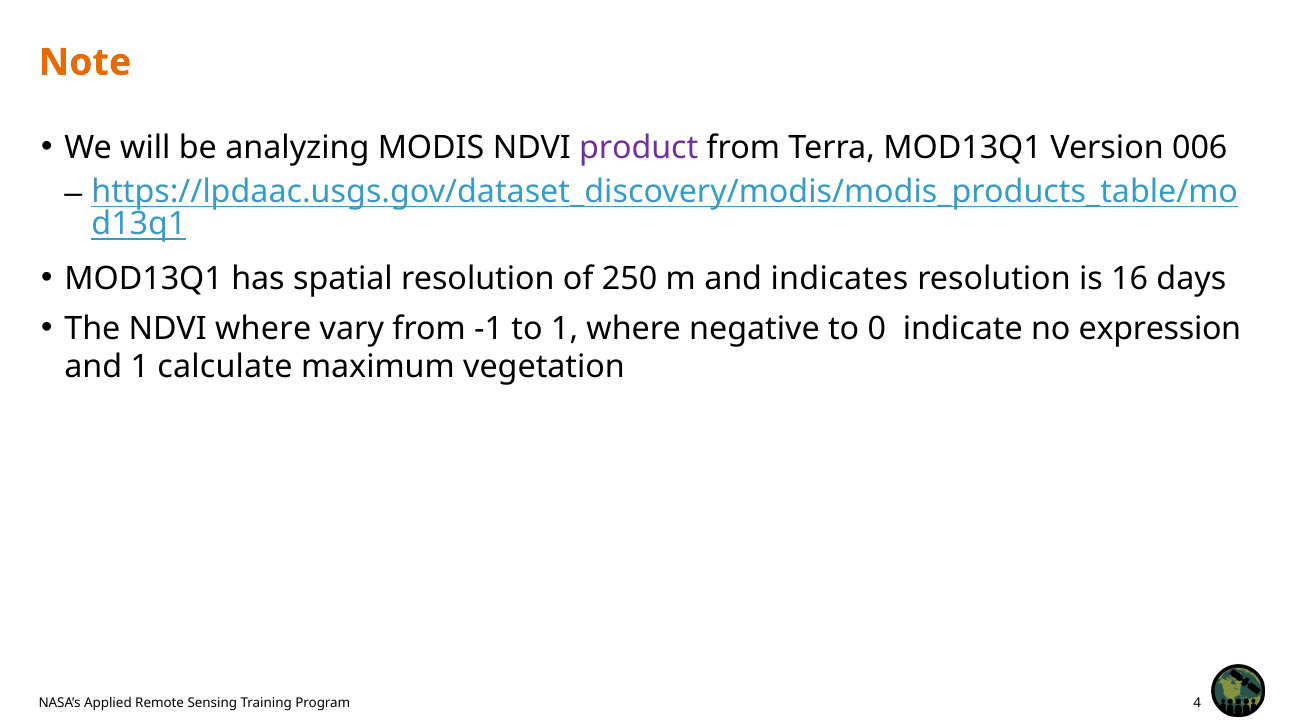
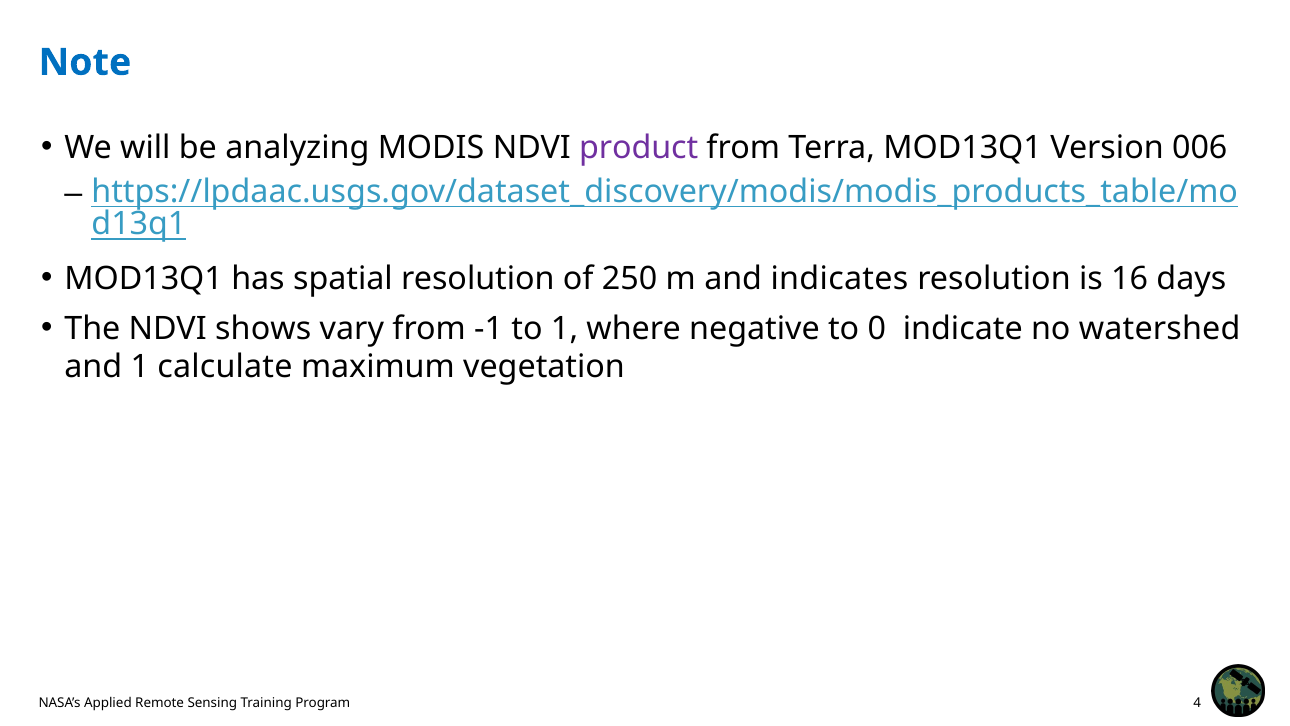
Note colour: orange -> blue (85, 62)
NDVI where: where -> shows (263, 328)
expression: expression -> watershed (1160, 328)
